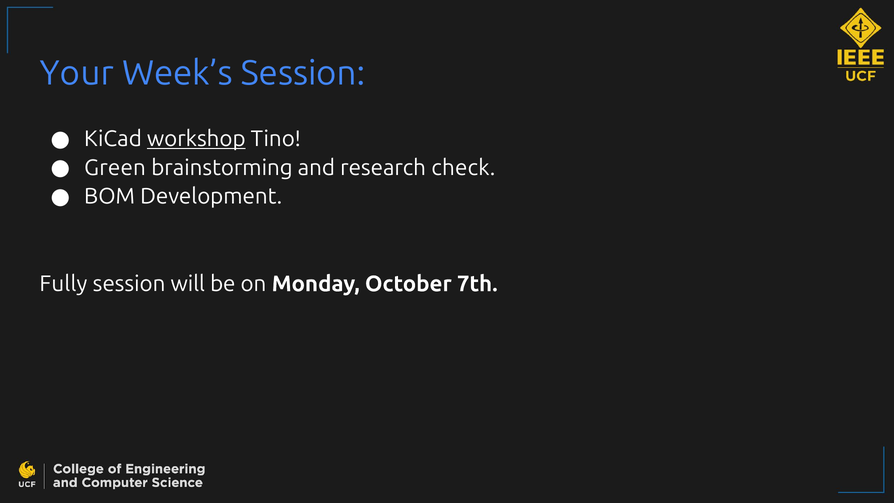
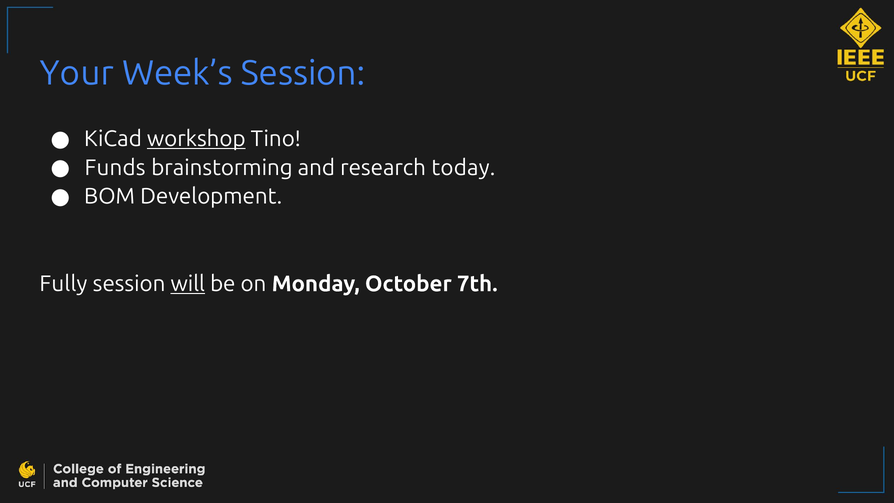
Green: Green -> Funds (115, 168)
check: check -> today (463, 168)
will underline: none -> present (188, 284)
